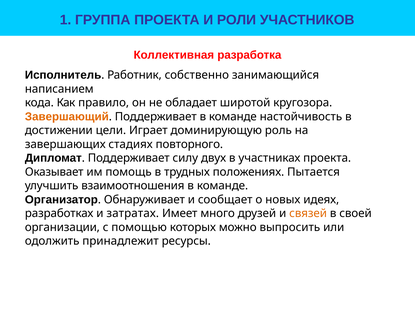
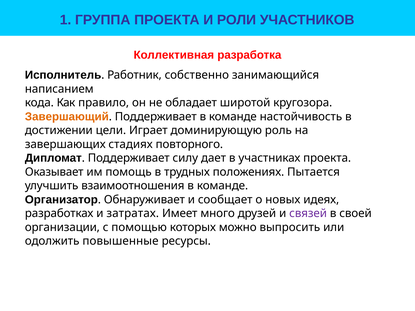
двух: двух -> дает (214, 158)
связей colour: orange -> purple (308, 214)
принадлежит: принадлежит -> повышенные (121, 241)
